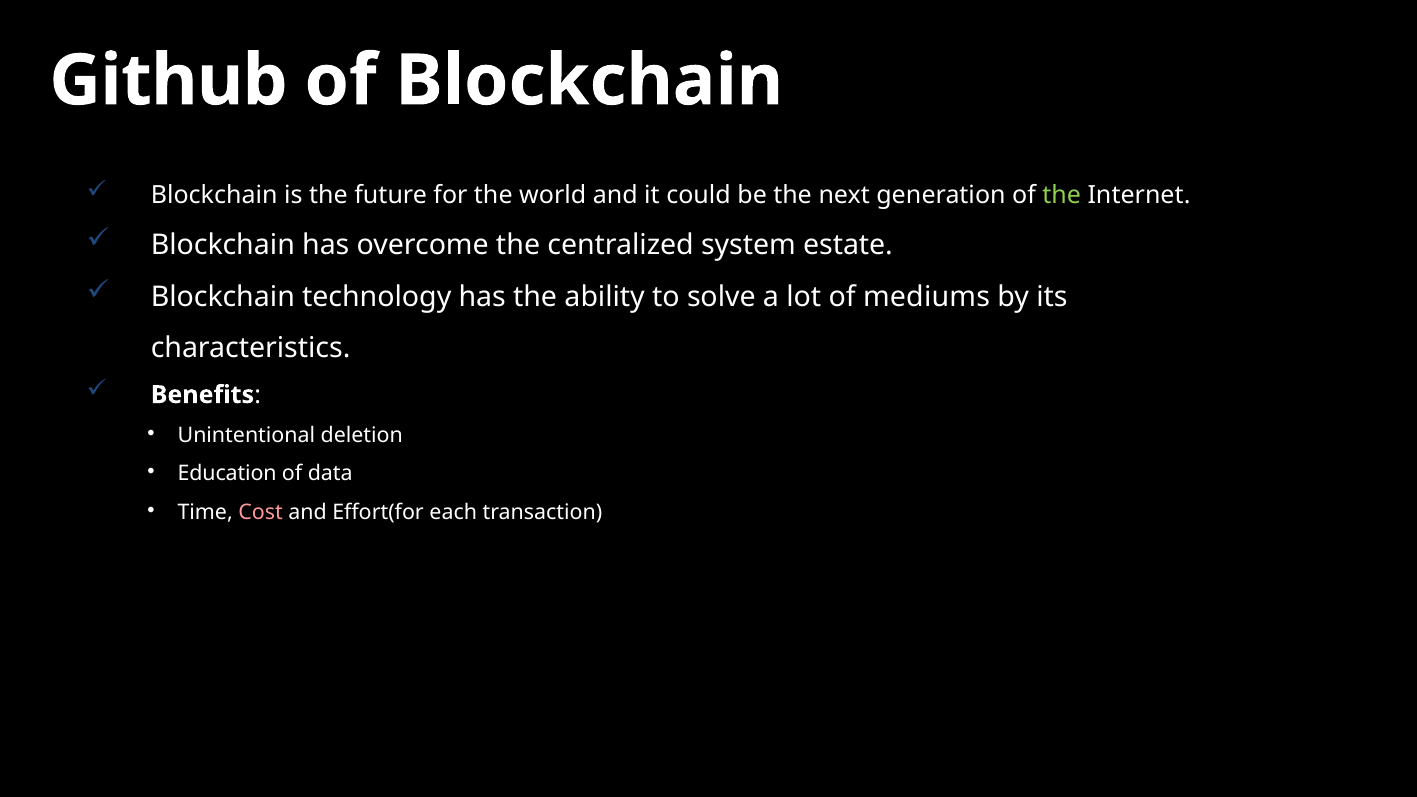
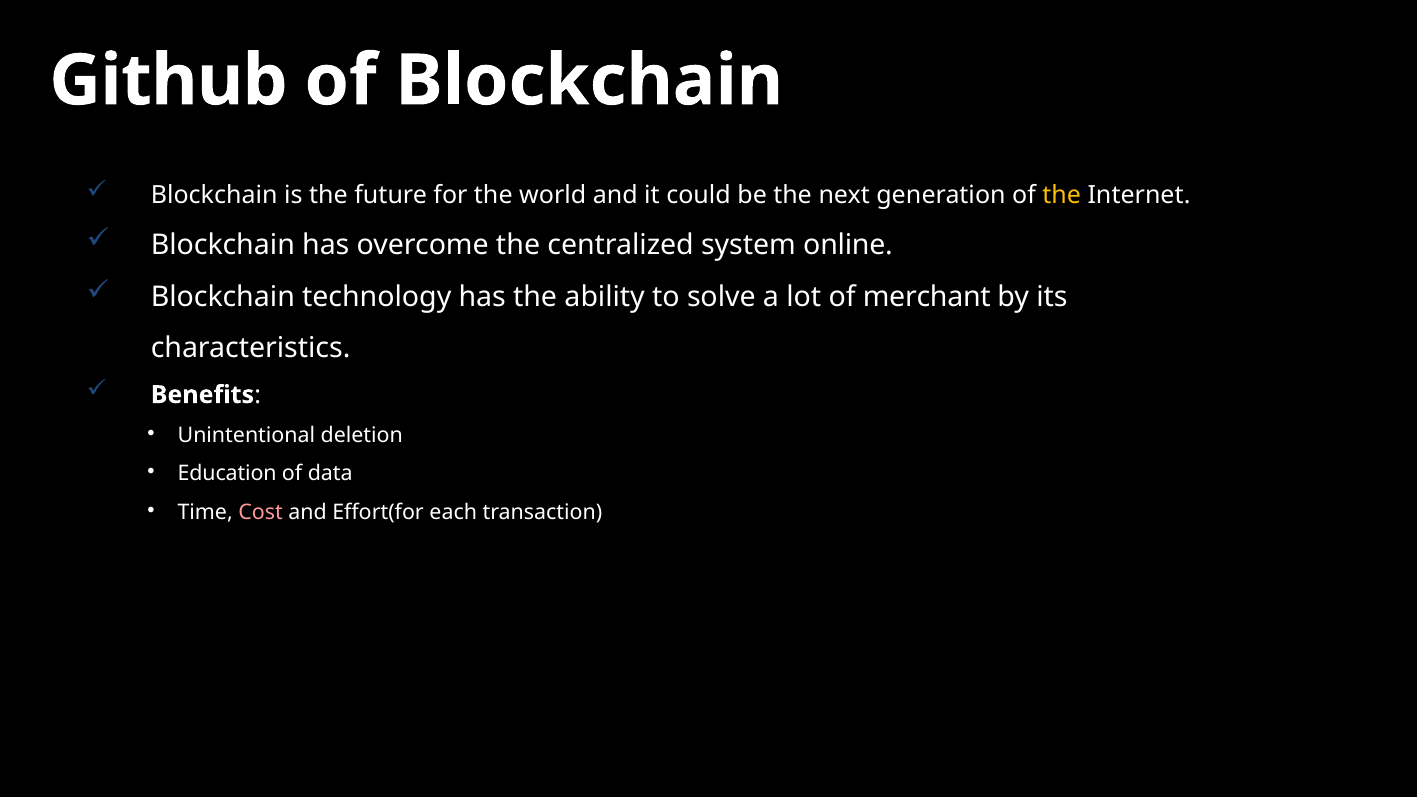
the colour: light green -> yellow (1062, 196)
estate: estate -> online (848, 245)
mediums: mediums -> merchant (927, 297)
